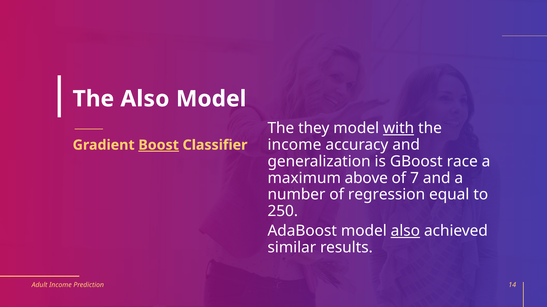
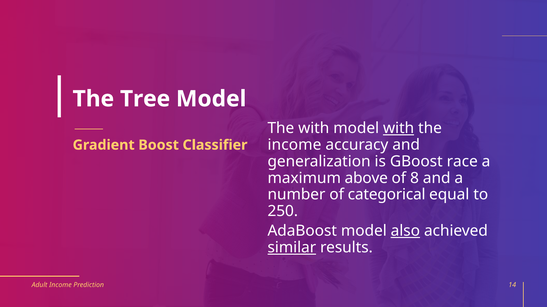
The Also: Also -> Tree (145, 99)
The they: they -> with (314, 128)
Boost underline: present -> none (159, 145)
7: 7 -> 8 (415, 178)
regression: regression -> categorical (387, 195)
similar underline: none -> present (292, 248)
